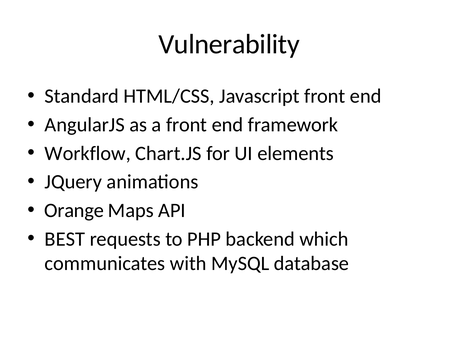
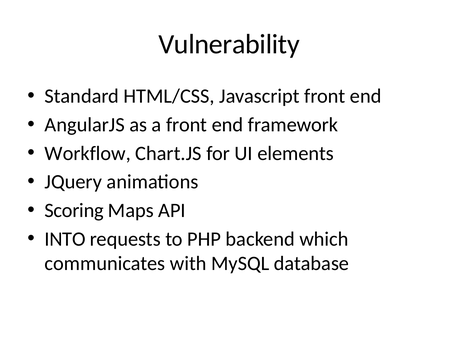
Orange: Orange -> Scoring (74, 210)
BEST: BEST -> INTO (65, 239)
